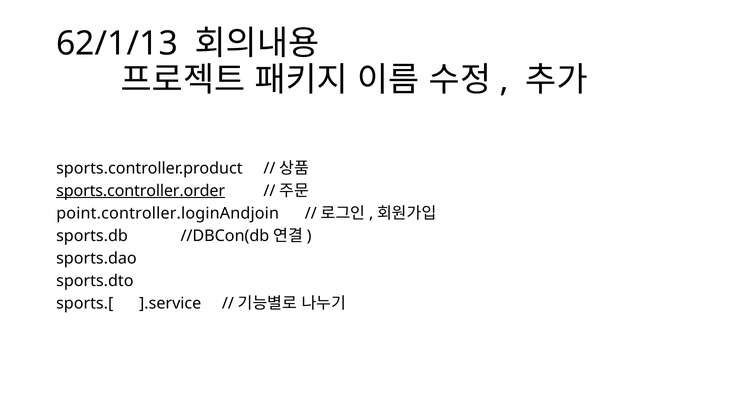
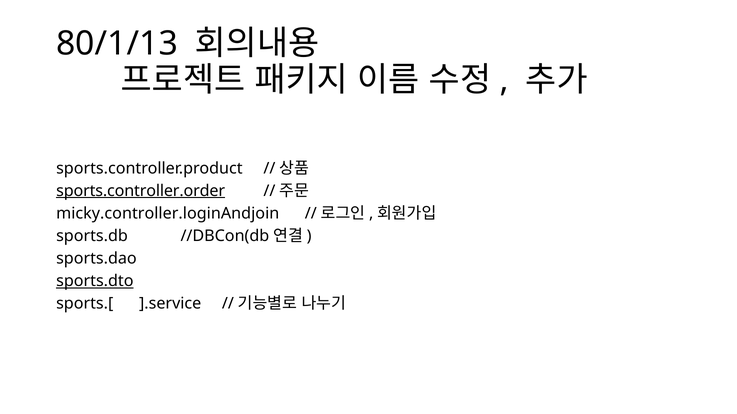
62/1/13: 62/1/13 -> 80/1/13 (117, 44)
point.controller.loginAndjoin: point.controller.loginAndjoin -> micky.controller.loginAndjoin (168, 214)
sports.dto underline: none -> present (95, 281)
